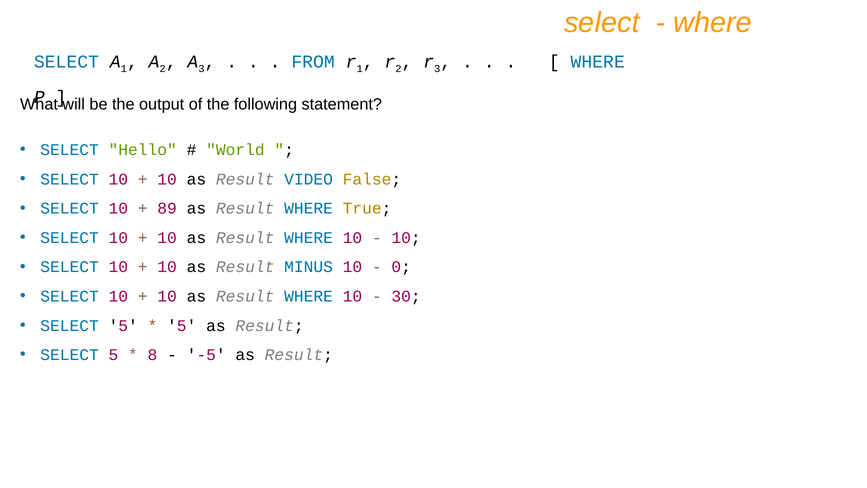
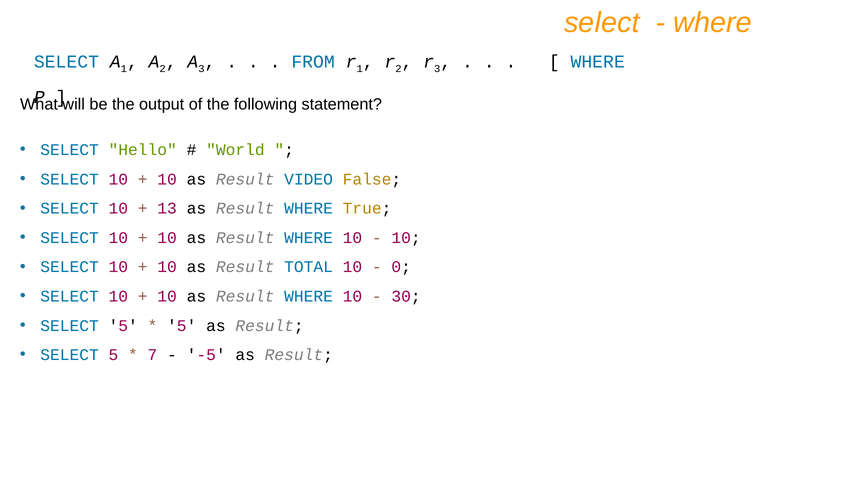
89: 89 -> 13 (167, 208)
MINUS: MINUS -> TOTAL (309, 267)
8: 8 -> 7 (152, 355)
